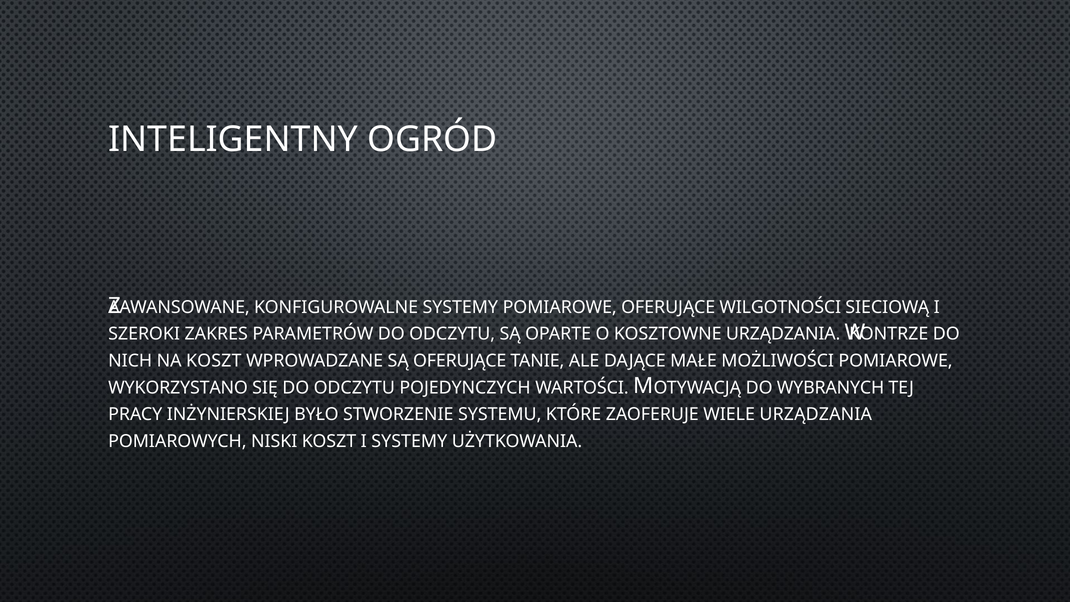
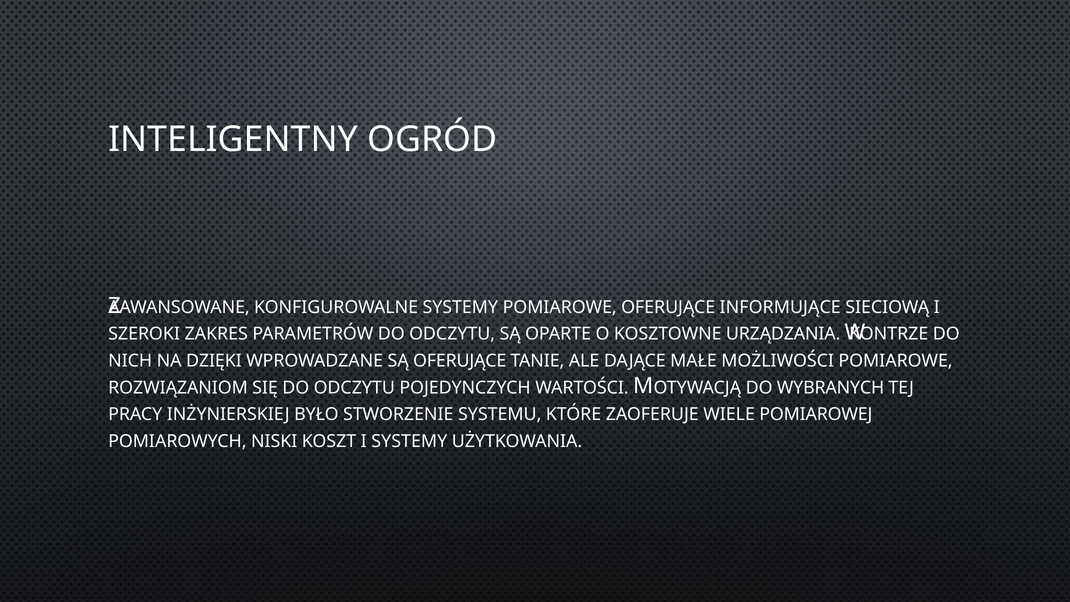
WILGOTNOŚCI: WILGOTNOŚCI -> INFORMUJĄCE (780, 307)
NA KOSZT: KOSZT -> DZIĘKI (214, 361)
WYKORZYSTANO: WYKORZYSTANO -> ROZWIĄZANIOM (178, 388)
WIELE URZĄDZANIA: URZĄDZANIA -> POMIAROWEJ (816, 414)
